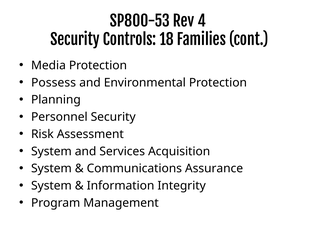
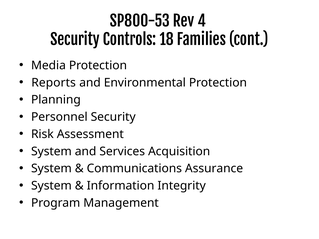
Possess: Possess -> Reports (54, 83)
